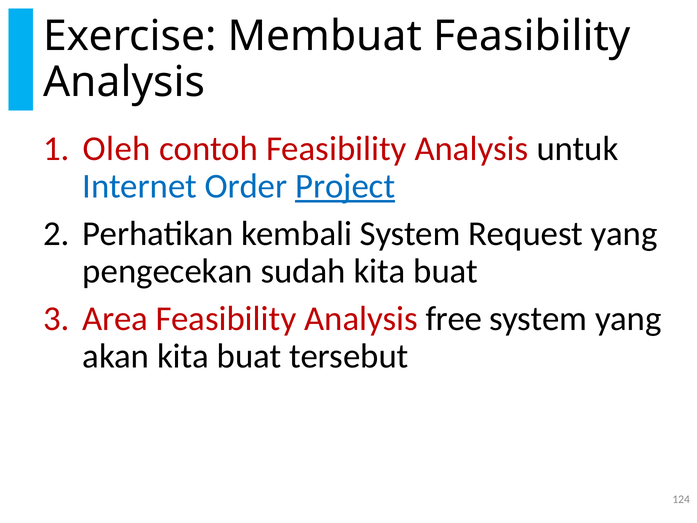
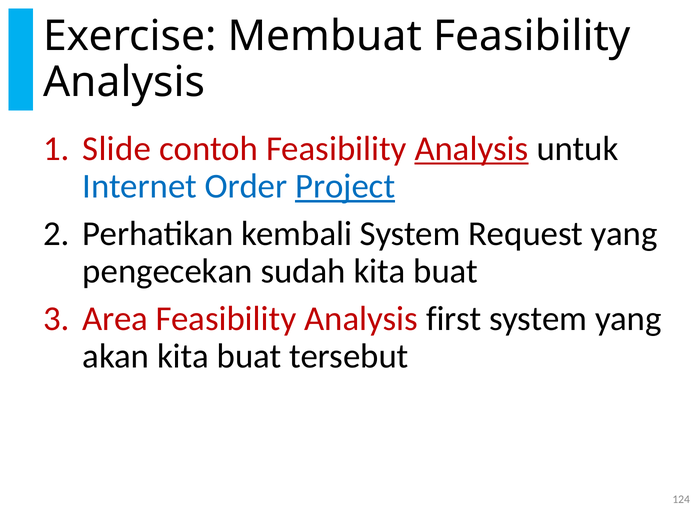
Oleh: Oleh -> Slide (117, 149)
Analysis underline: none -> present (471, 149)
free: free -> first (454, 319)
